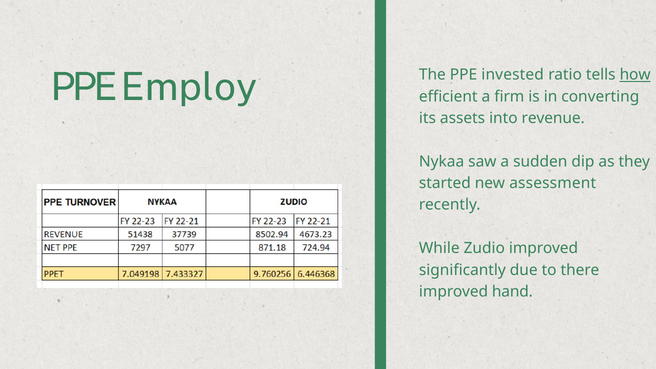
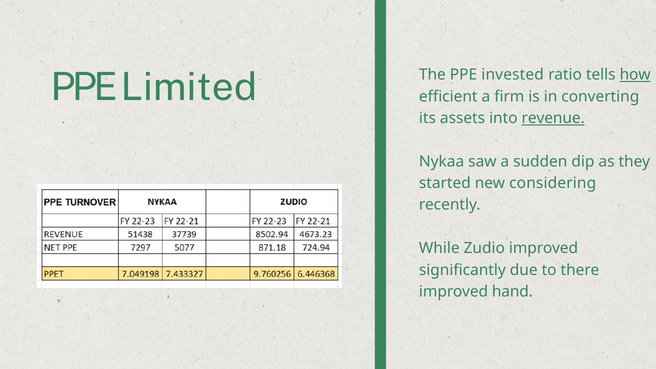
Employ: Employ -> Limited (189, 87)
revenue underline: none -> present (553, 118)
assessment: assessment -> considering (553, 183)
